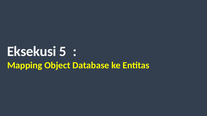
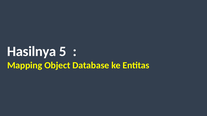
Eksekusi: Eksekusi -> Hasilnya (32, 52)
